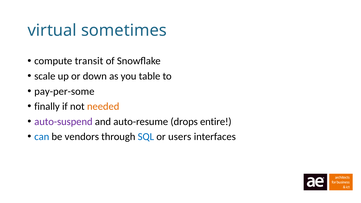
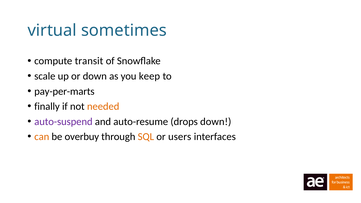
table: table -> keep (149, 76)
pay-per-some: pay-per-some -> pay-per-marts (64, 91)
drops entire: entire -> down (216, 122)
can colour: blue -> orange (42, 137)
vendors: vendors -> overbuy (82, 137)
SQL colour: blue -> orange (146, 137)
